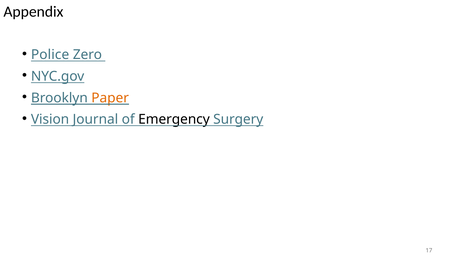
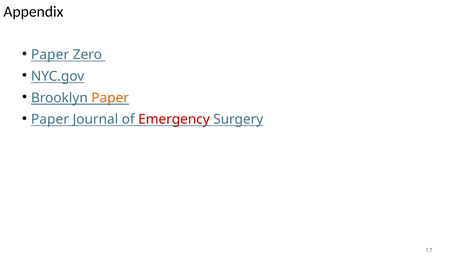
Police: Police -> Paper (50, 55)
Vision: Vision -> Paper (50, 120)
Emergency colour: black -> red (174, 120)
